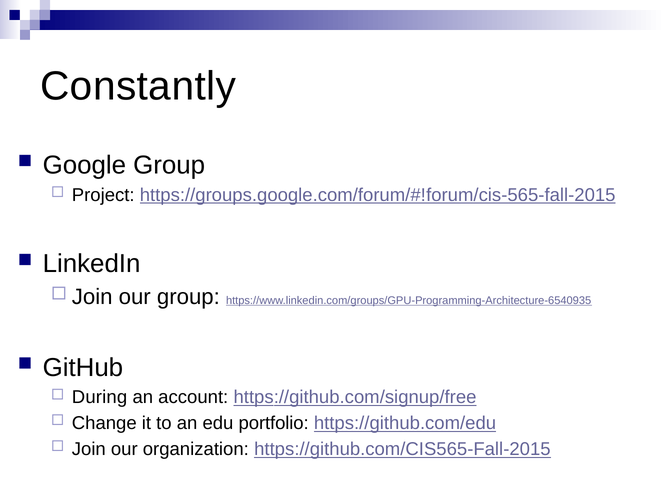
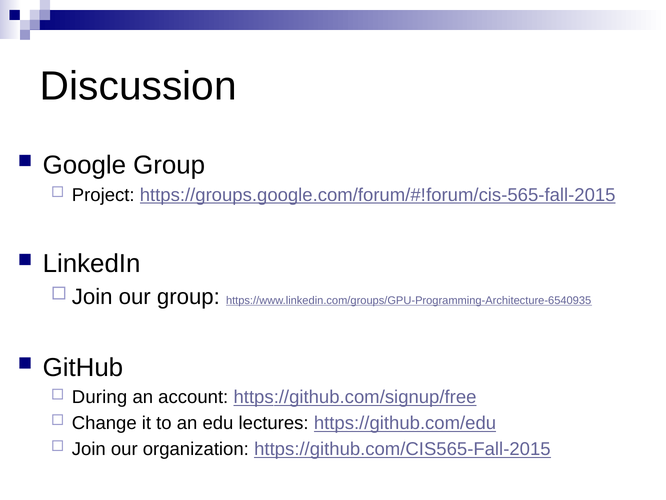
Constantly: Constantly -> Discussion (138, 86)
portfolio: portfolio -> lectures (274, 423)
